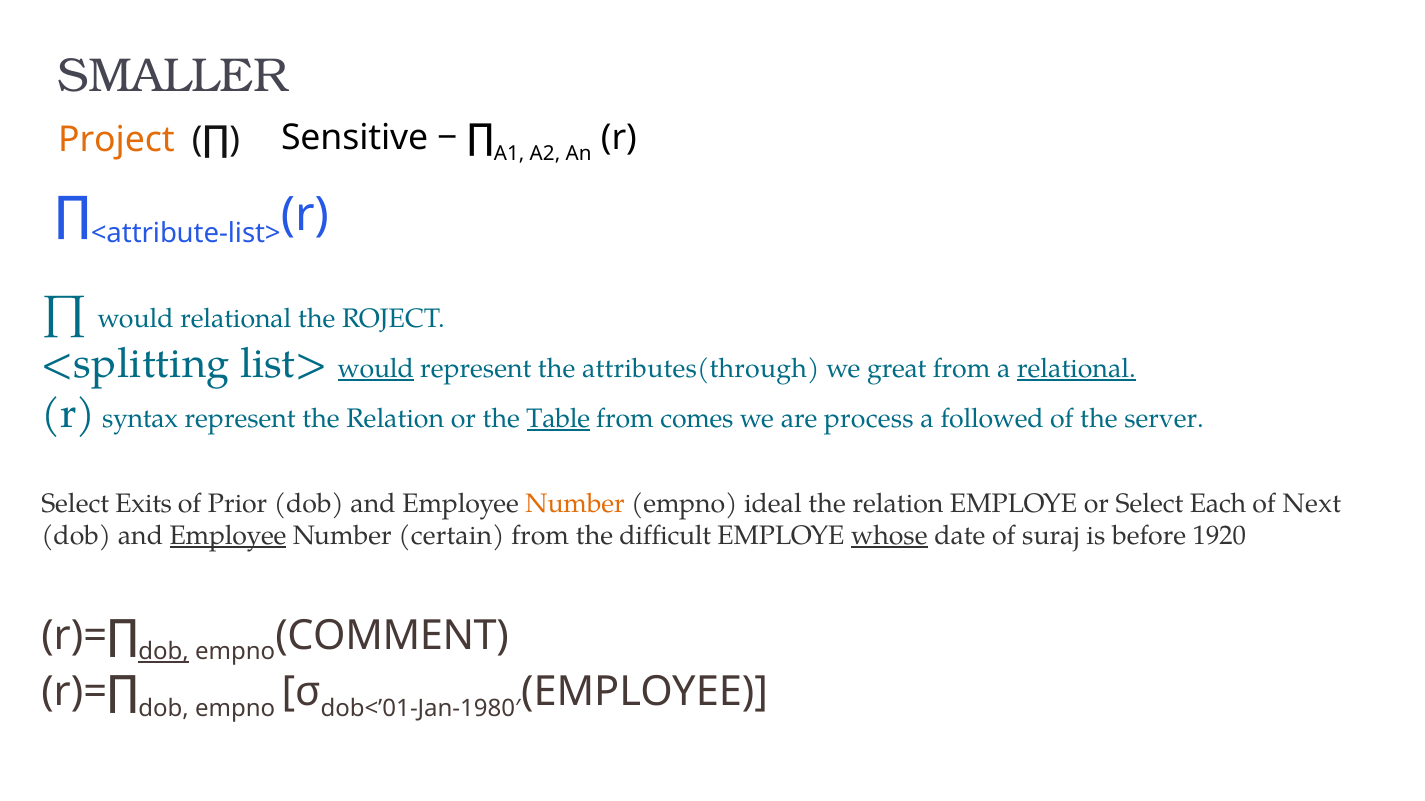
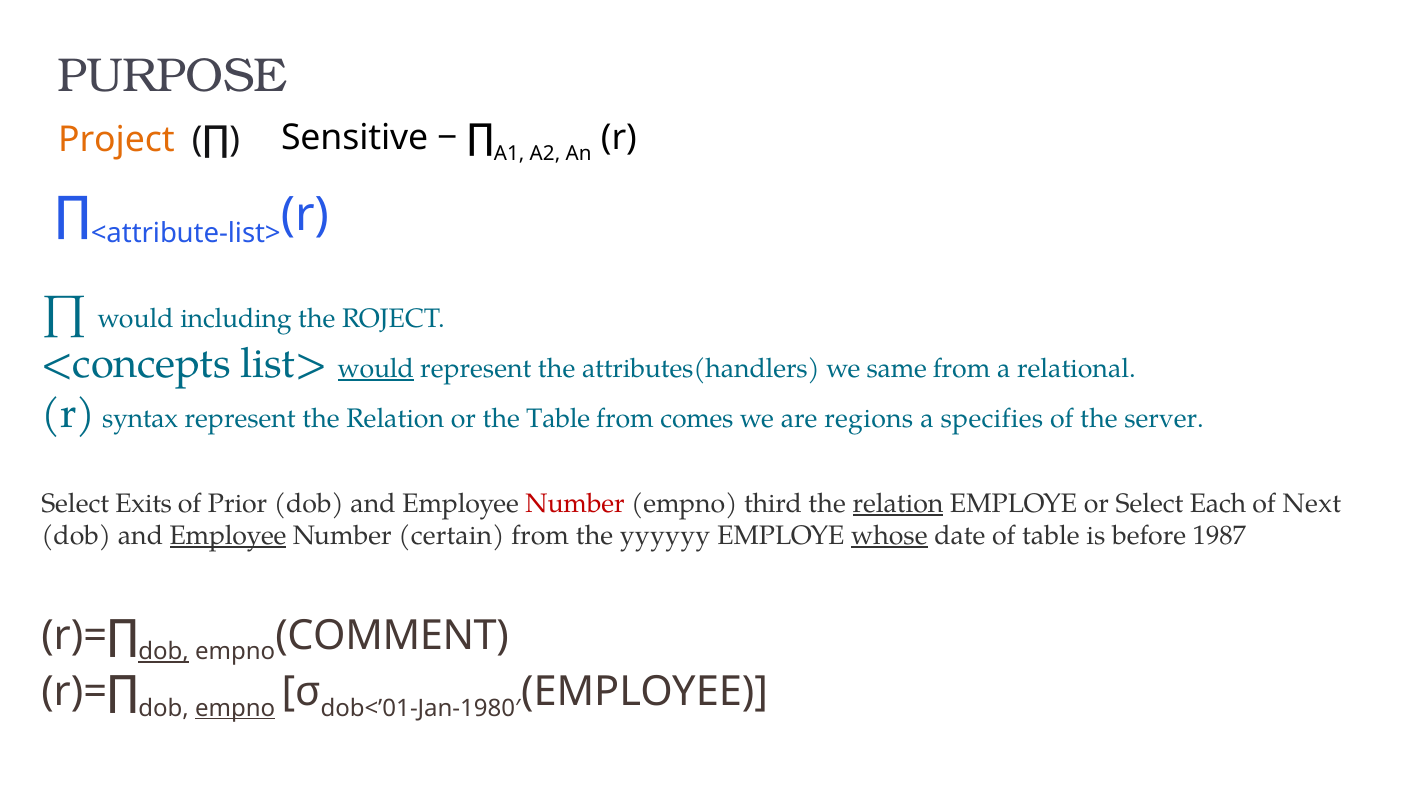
SMALLER: SMALLER -> PURPOSE (173, 76)
would relational: relational -> including (236, 319)
<splitting: <splitting -> <concepts (136, 364)
attributes(through: attributes(through -> attributes(handlers (701, 369)
great: great -> same (897, 369)
relational underline: present -> none (1076, 369)
Table underline: present -> none (558, 419)
process: process -> regions (869, 419)
followed: followed -> specifies (992, 419)
Number colour: orange -> red (575, 504)
ideal: ideal -> third (773, 504)
relation underline: none -> present (898, 504)
difficult: difficult -> yyyyyy (665, 536)
of suraj: suraj -> table (1051, 536)
1920: 1920 -> 1987 (1219, 536)
empno underline: none -> present (235, 709)
